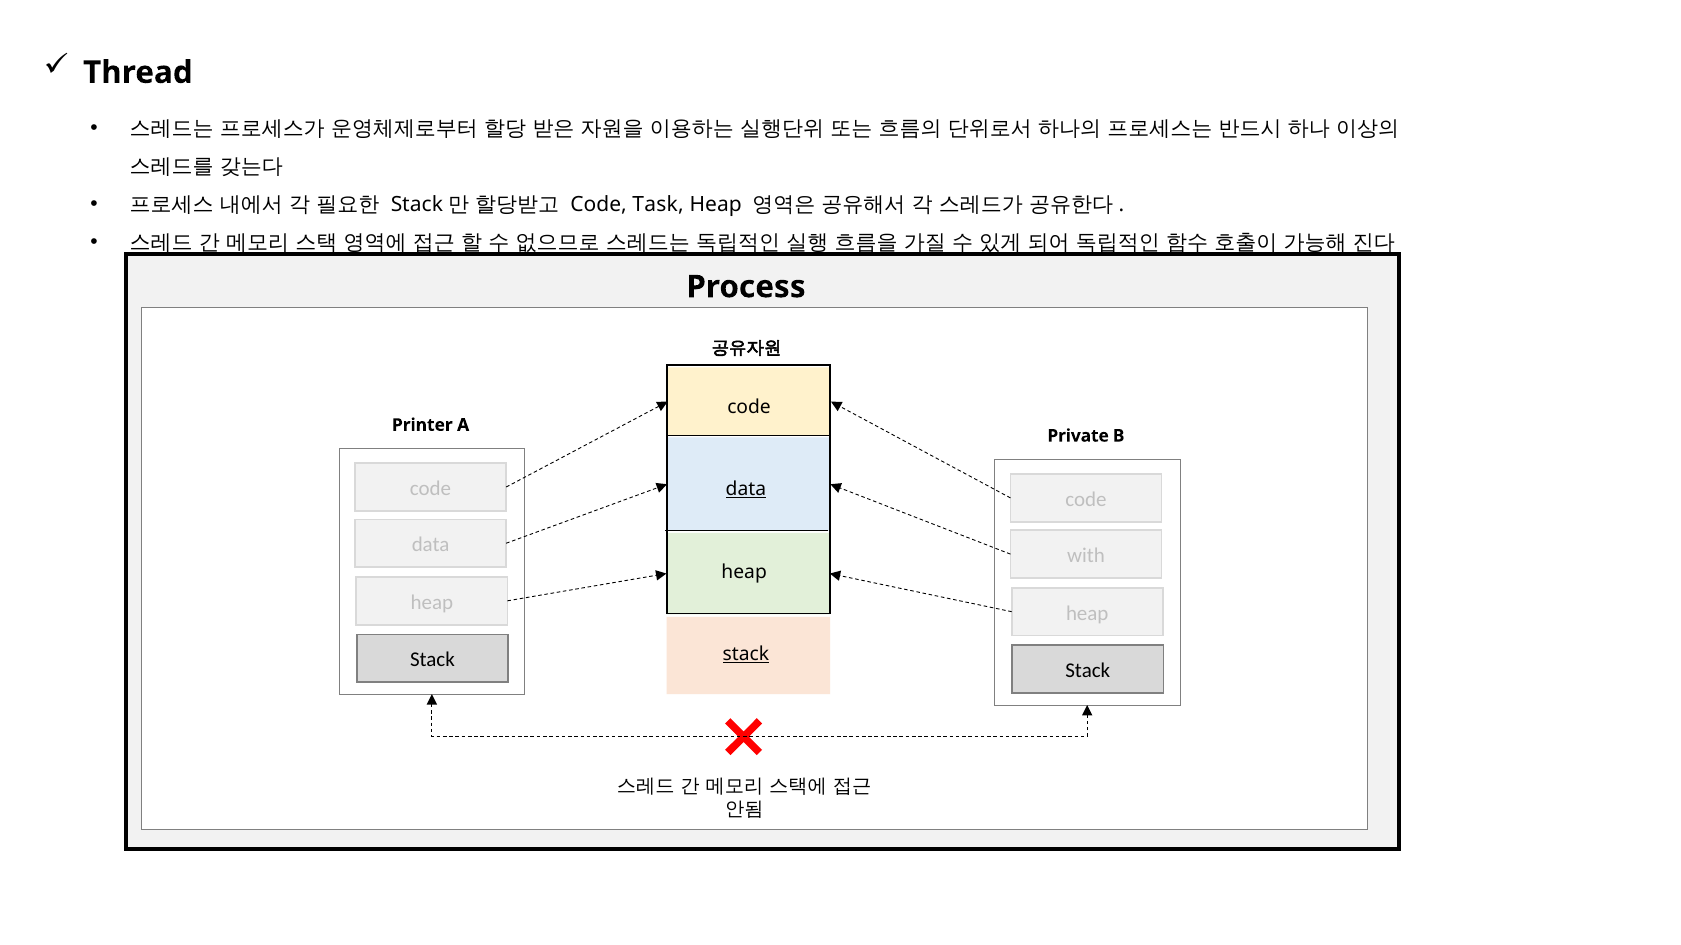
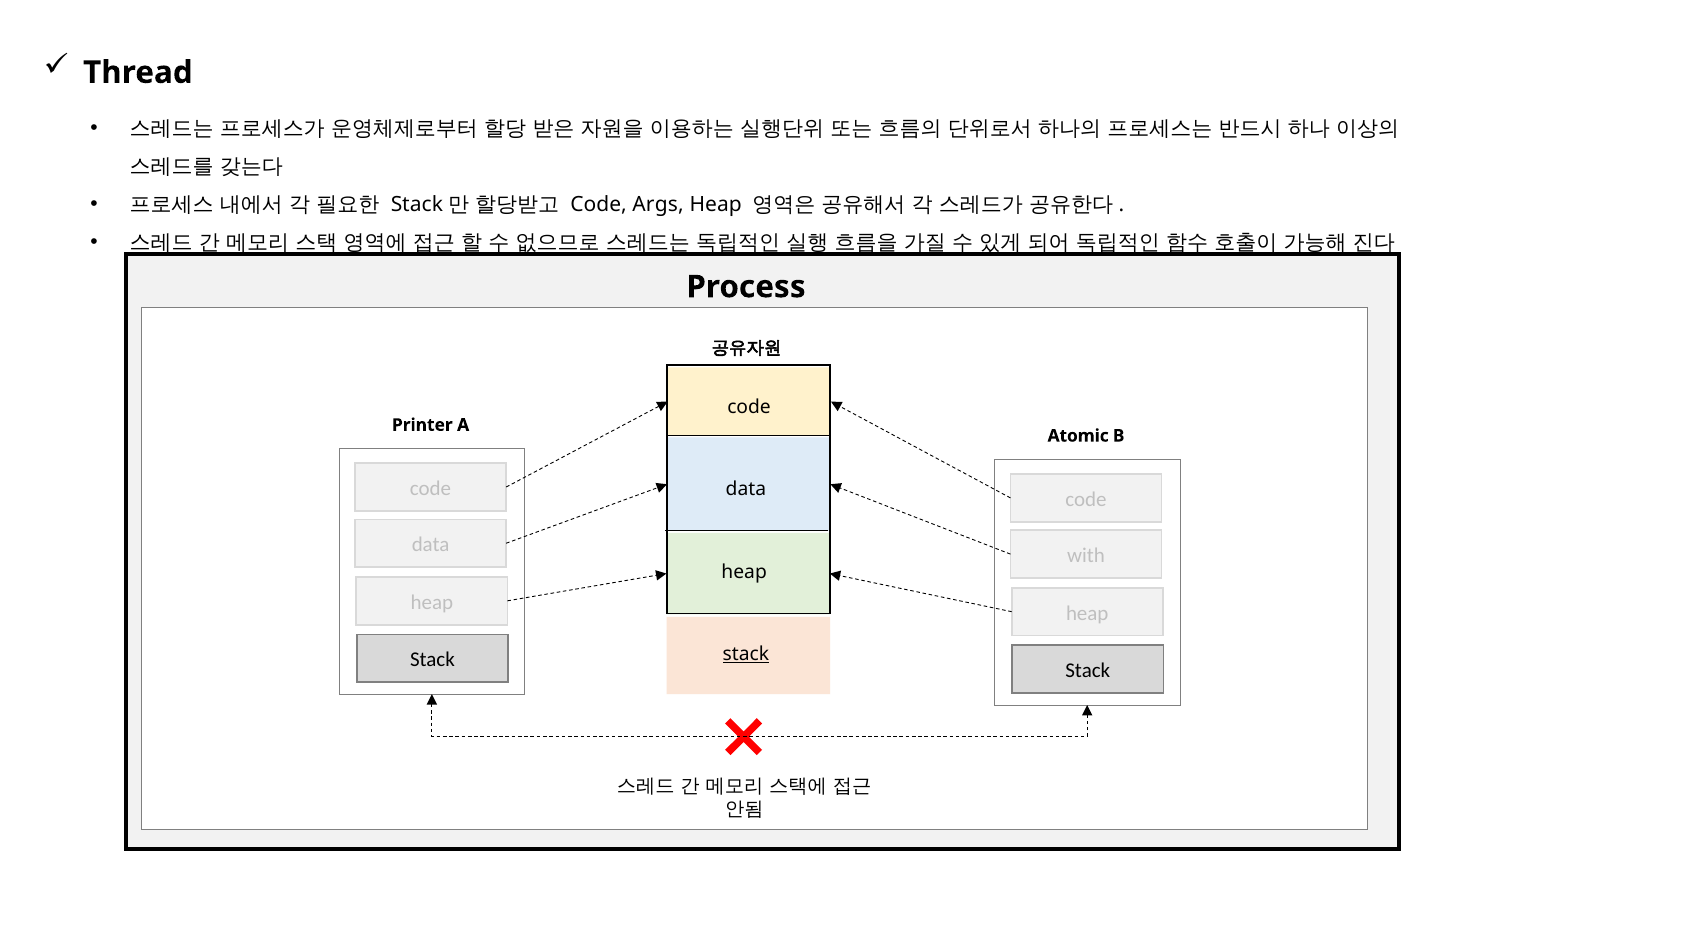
Task: Task -> Args (658, 205)
Private: Private -> Atomic (1078, 436)
data underline: present -> none (746, 490)
